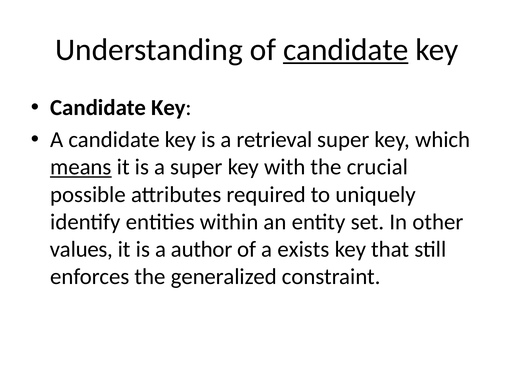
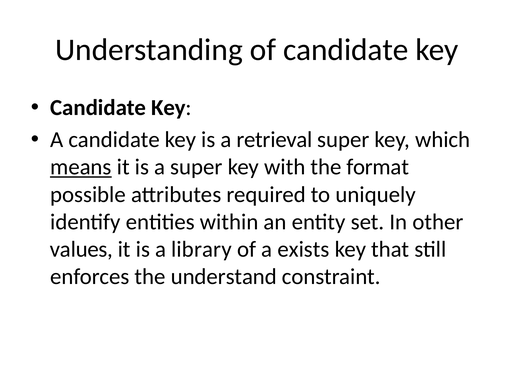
candidate underline: present -> none (346, 50)
crucial: crucial -> format (378, 167)
author: author -> library (201, 250)
generalized: generalized -> understand (224, 277)
